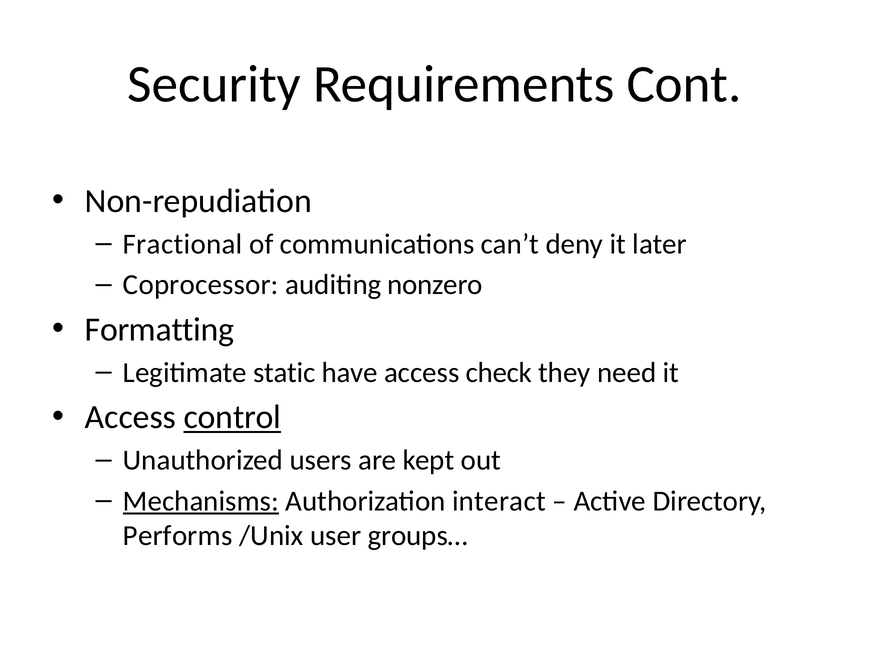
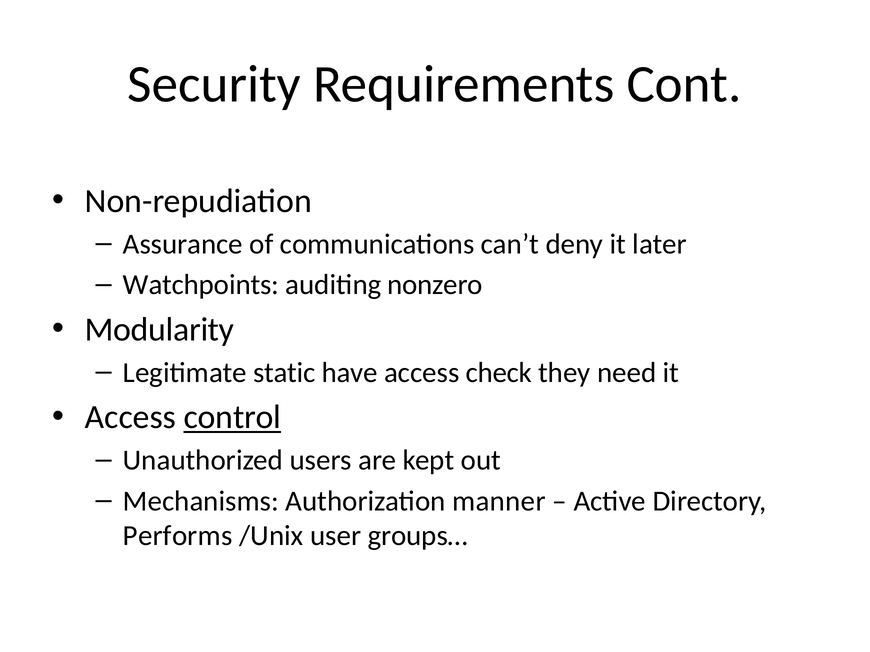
Fractional: Fractional -> Assurance (183, 244)
Coprocessor: Coprocessor -> Watchpoints (201, 285)
Formatting: Formatting -> Modularity (160, 330)
Mechanisms underline: present -> none (201, 501)
interact: interact -> manner (499, 501)
